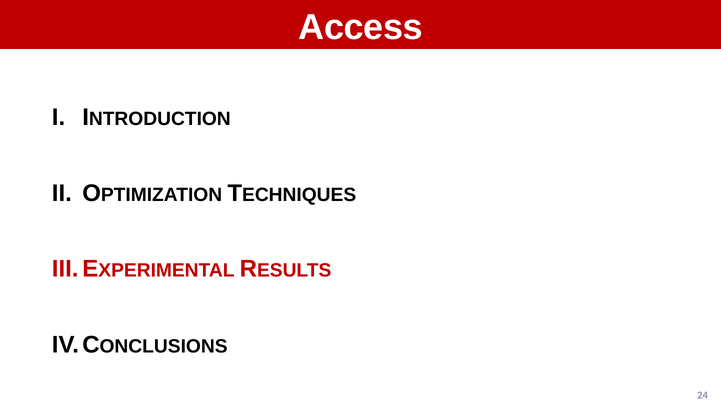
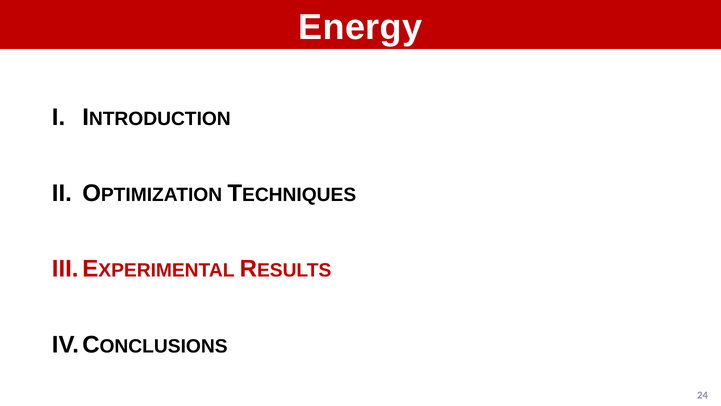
Access: Access -> Energy (360, 27)
